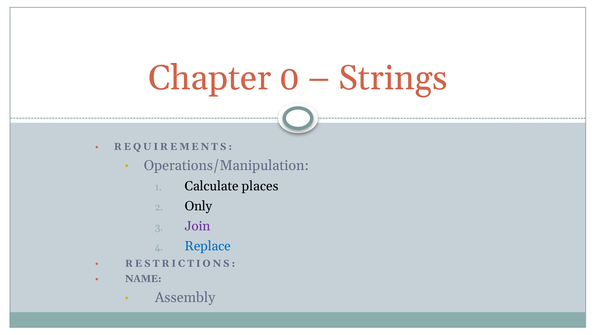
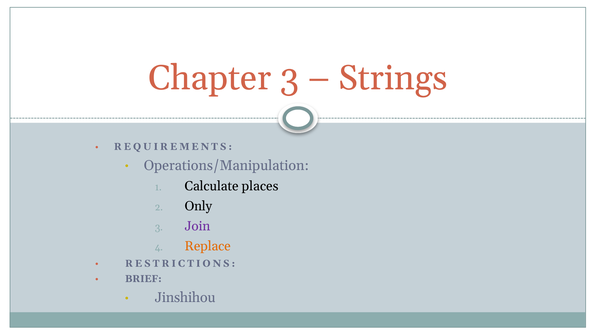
Chapter 0: 0 -> 3 (289, 78)
Replace colour: blue -> orange (208, 246)
NAME: NAME -> BRIEF (143, 279)
Assembly: Assembly -> Jinshihou (185, 298)
